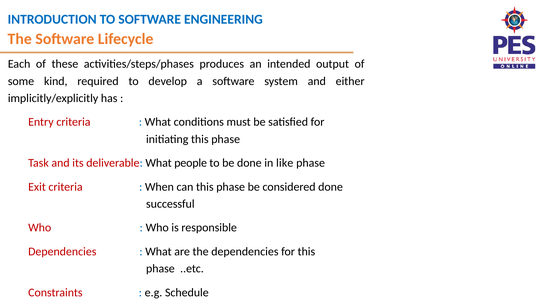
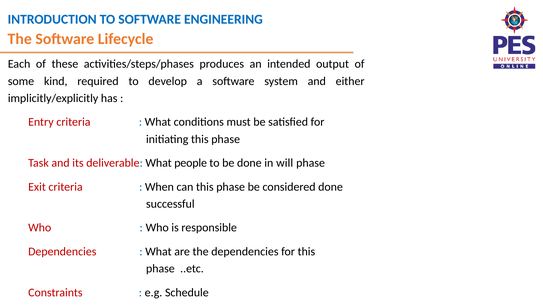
like: like -> will (285, 163)
